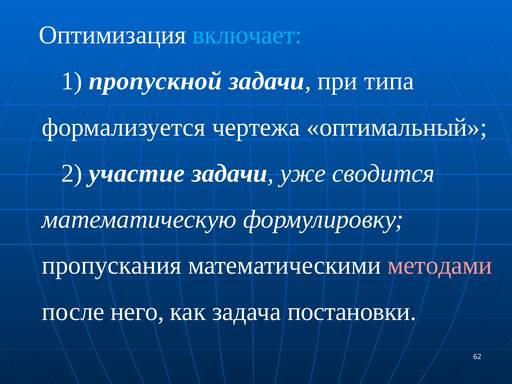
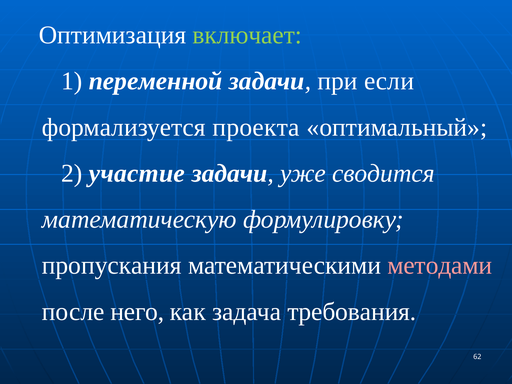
включает colour: light blue -> light green (247, 35)
пропускной: пропускной -> переменной (156, 81)
типа: типа -> если (389, 81)
чертежа: чертежа -> проекта (256, 127)
постановки: постановки -> требования (352, 312)
